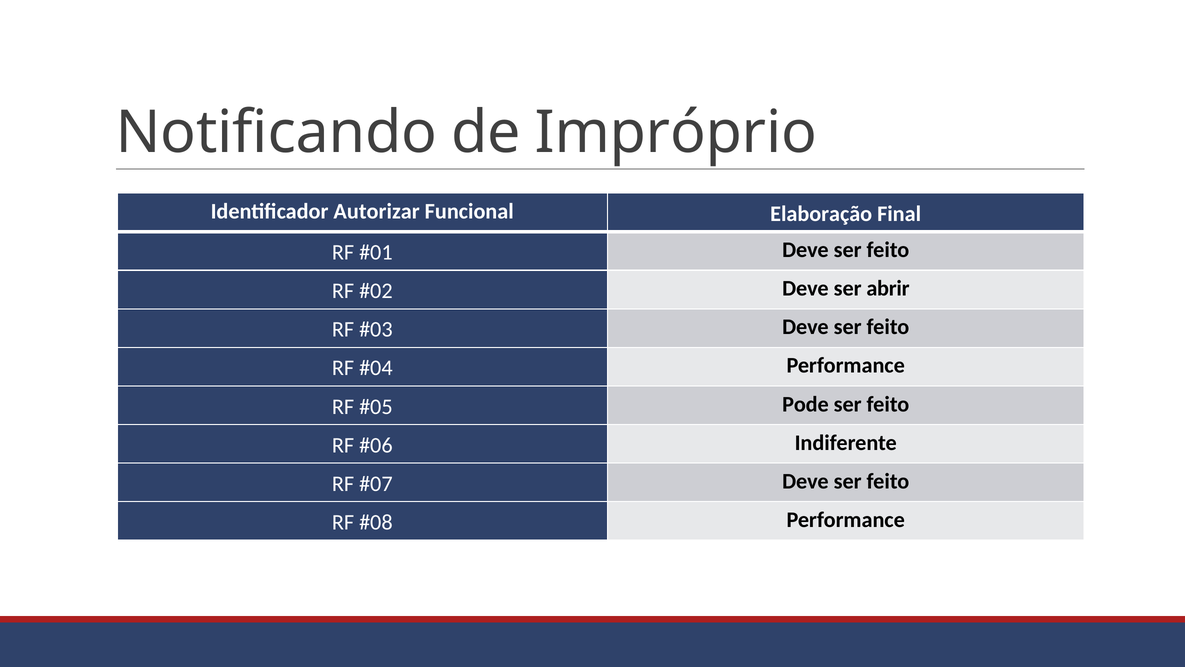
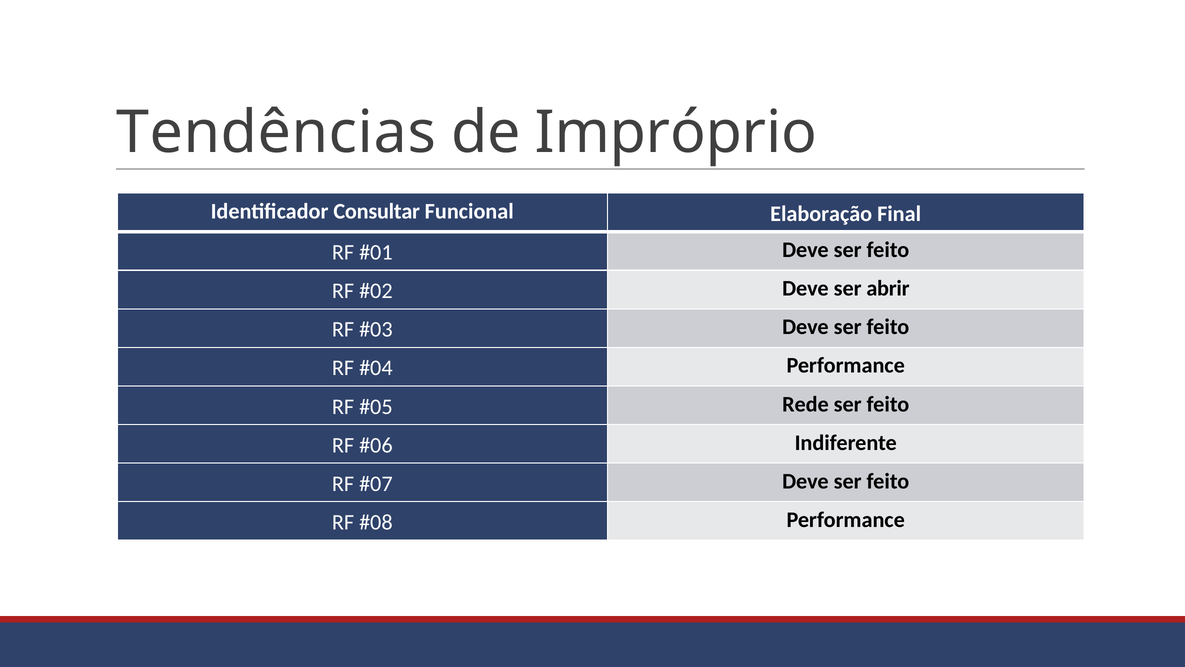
Notificando: Notificando -> Tendências (276, 133)
Autorizar: Autorizar -> Consultar (377, 211)
Pode: Pode -> Rede (805, 404)
